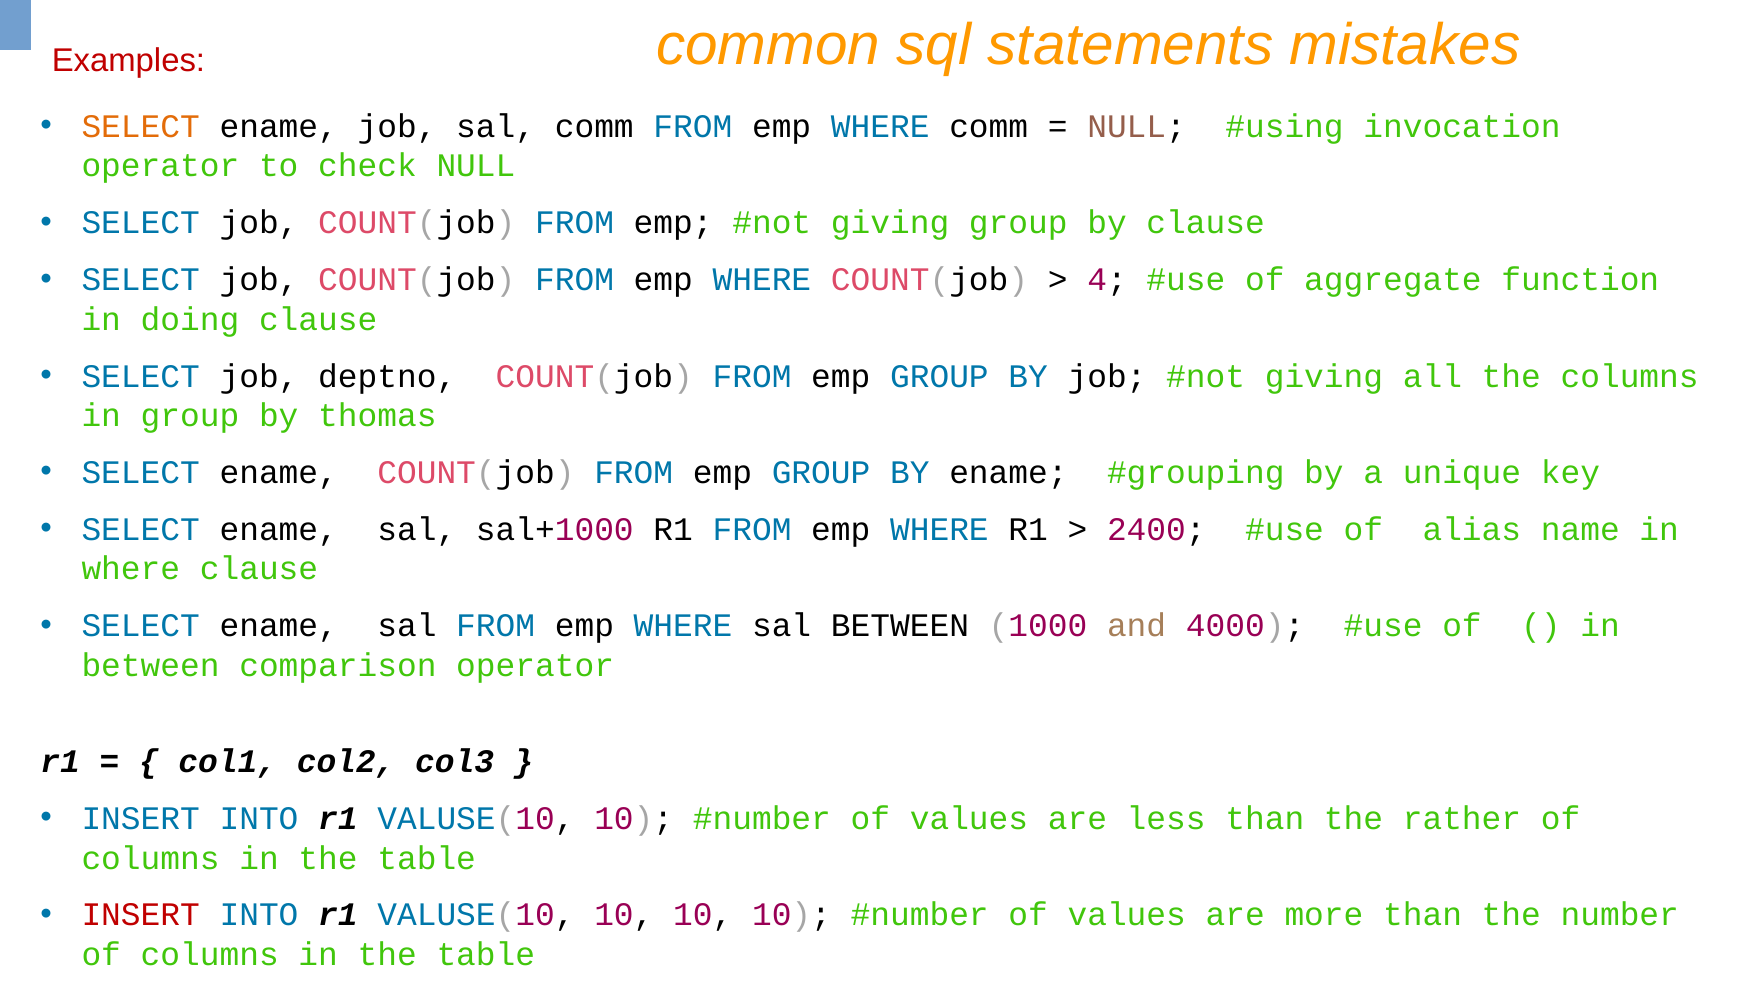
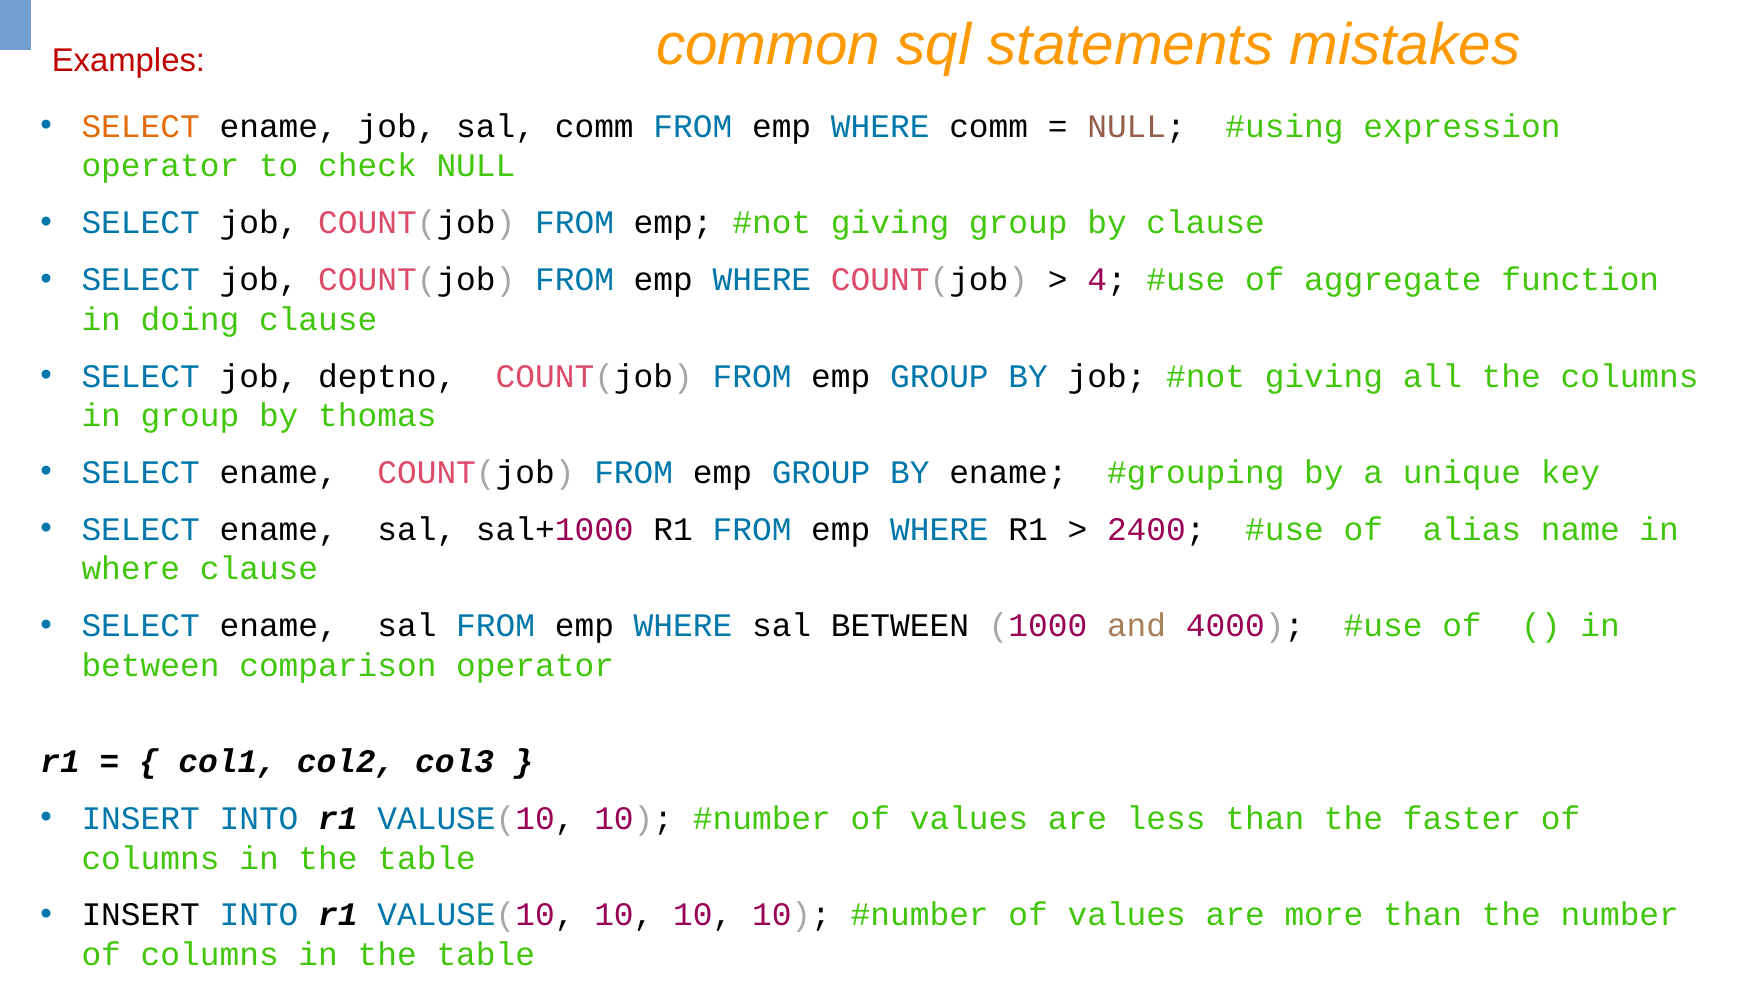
invocation: invocation -> expression (1462, 127)
rather: rather -> faster (1462, 819)
INSERT colour: red -> black (141, 915)
